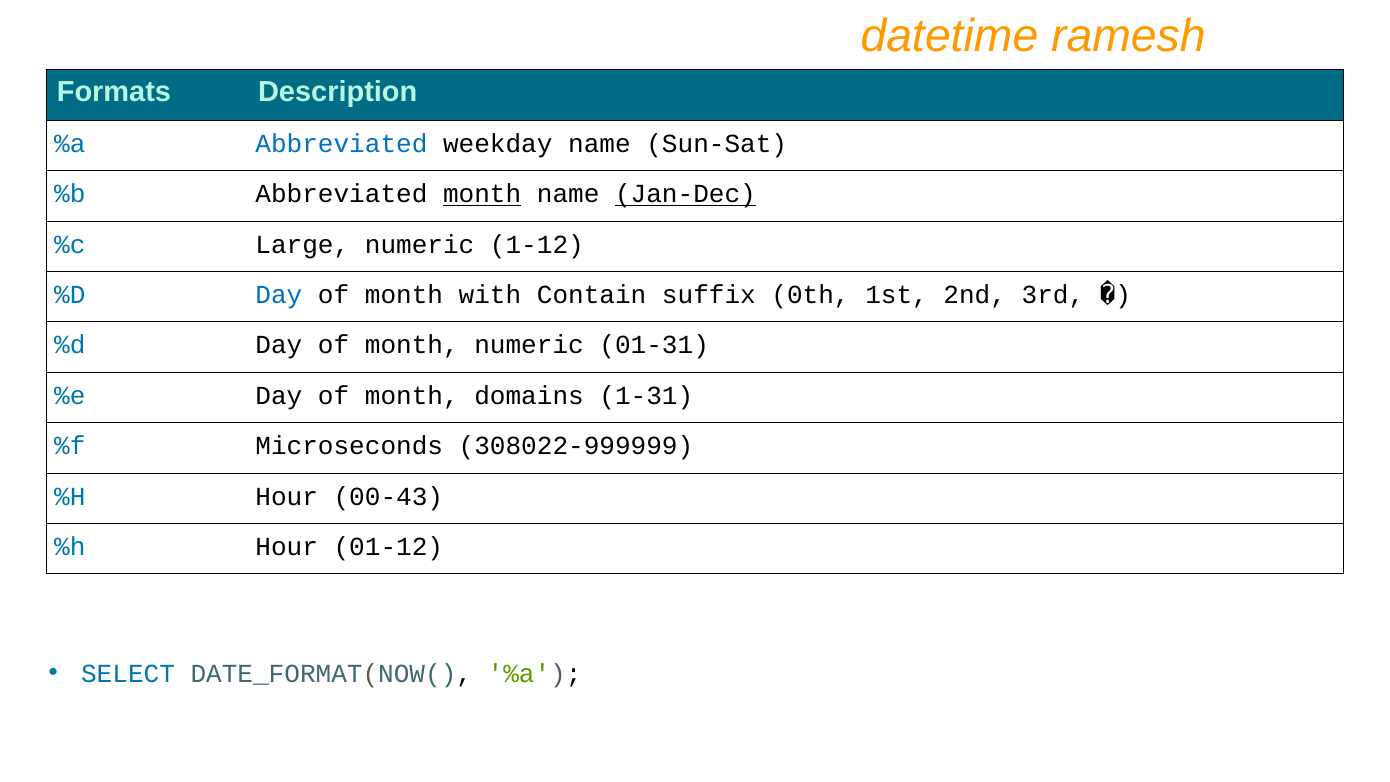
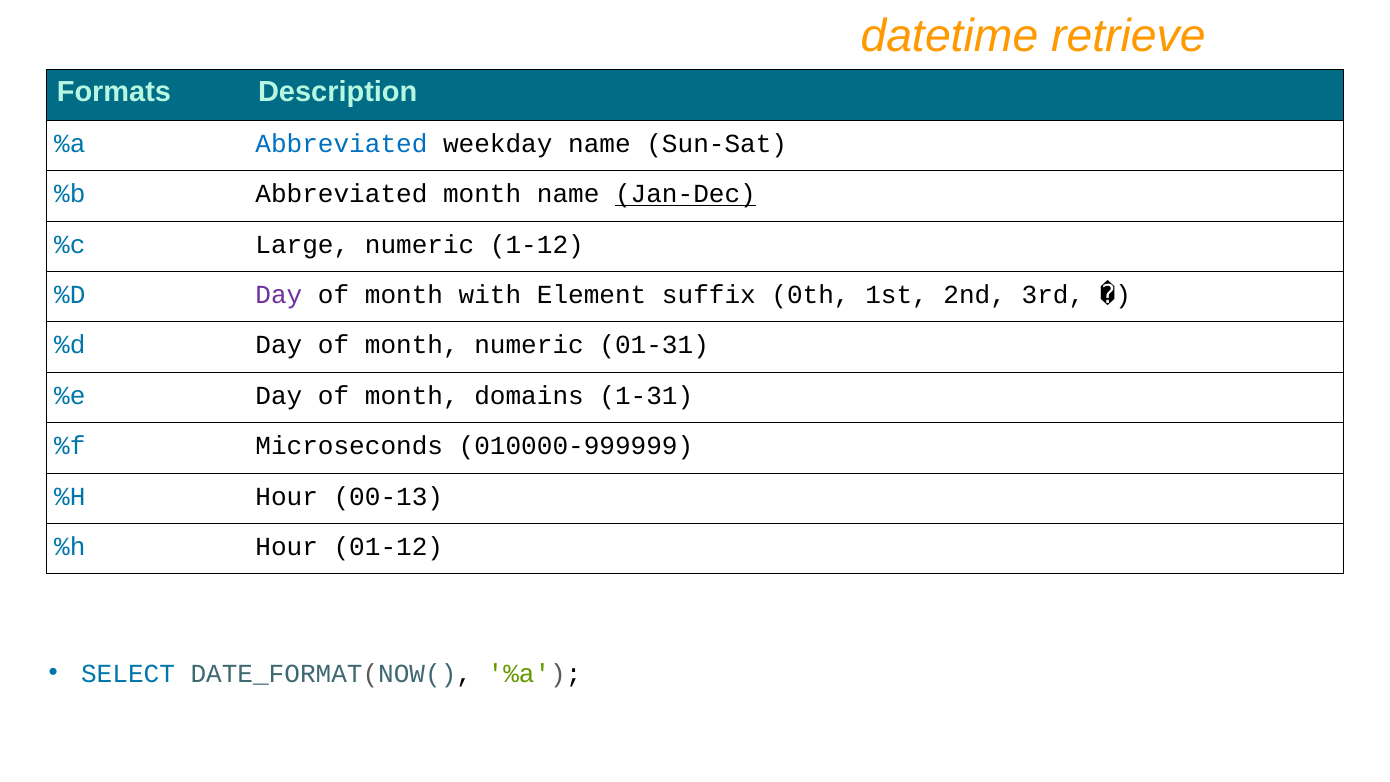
ramesh: ramesh -> retrieve (1128, 36)
month underline: present -> none (482, 194)
Day colour: blue -> purple (279, 295)
Contain: Contain -> Element (592, 295)
308022-999999: 308022-999999 -> 010000-999999 (576, 446)
00-43: 00-43 -> 00-13 (388, 497)
